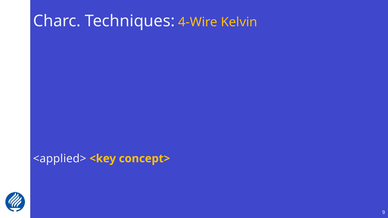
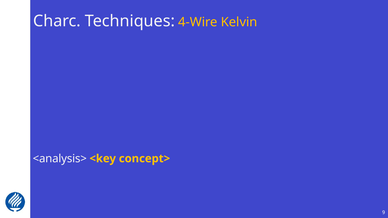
<applied>: <applied> -> <analysis> (60, 159)
